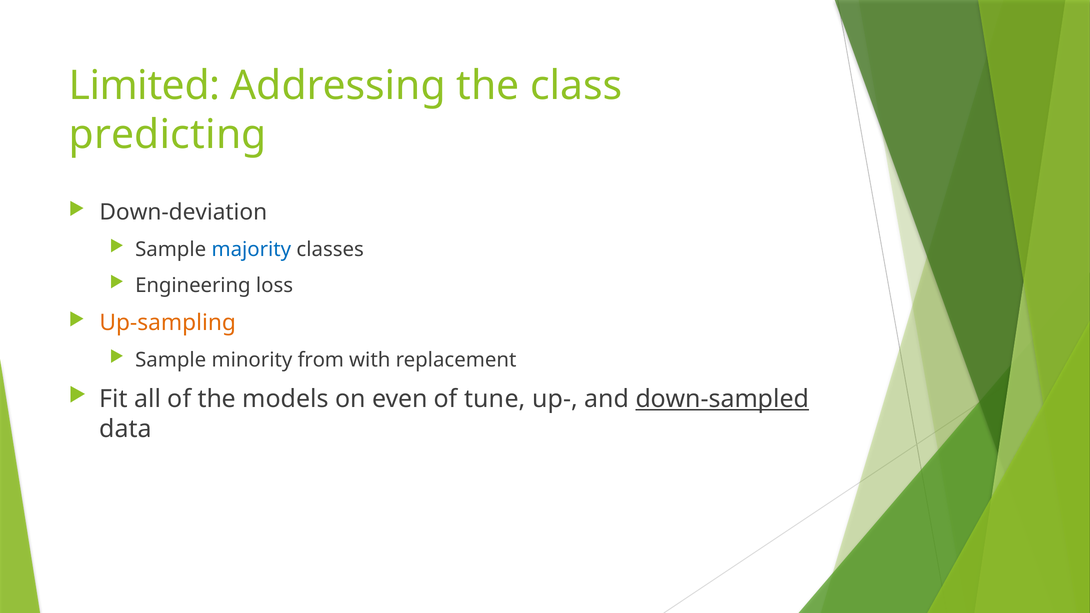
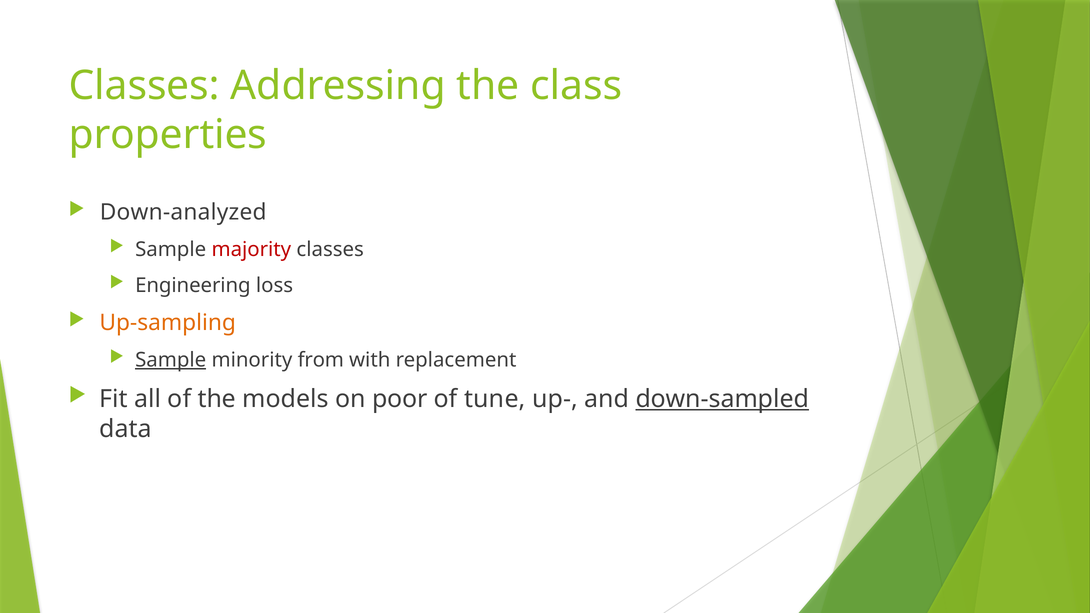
Limited: Limited -> Classes (144, 86)
predicting: predicting -> properties (168, 135)
Down-deviation: Down-deviation -> Down-analyzed (183, 213)
majority colour: blue -> red (251, 250)
Sample underline: none -> present (171, 360)
even: even -> poor (400, 399)
